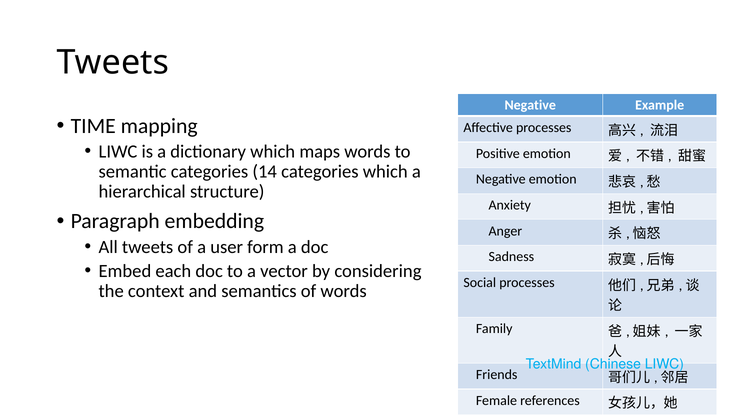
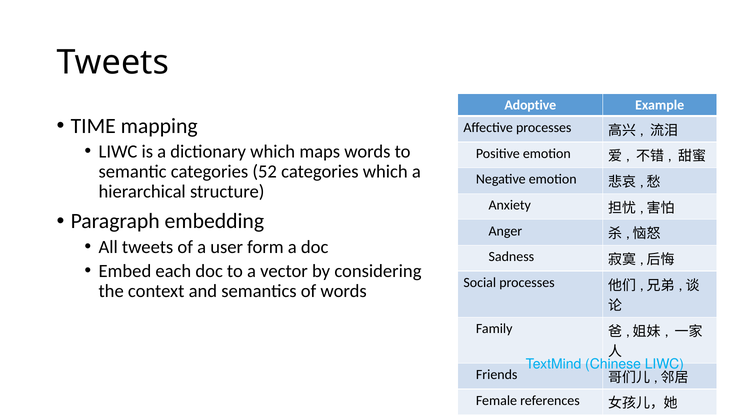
Negative: Negative -> Adoptive (530, 105)
14: 14 -> 52 (265, 171)
